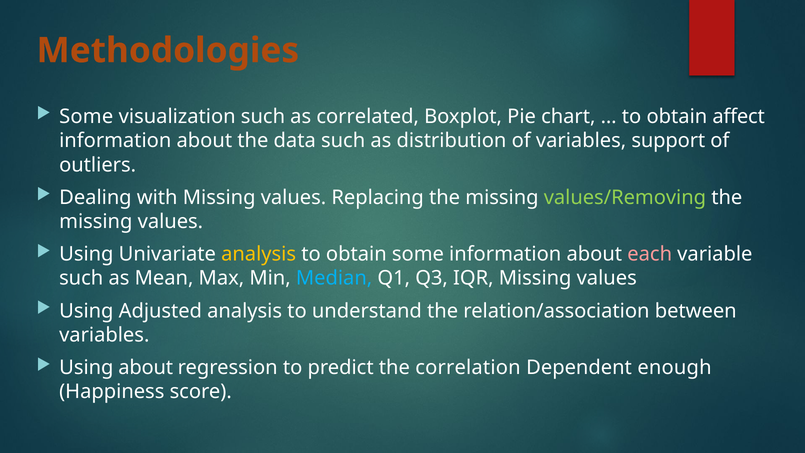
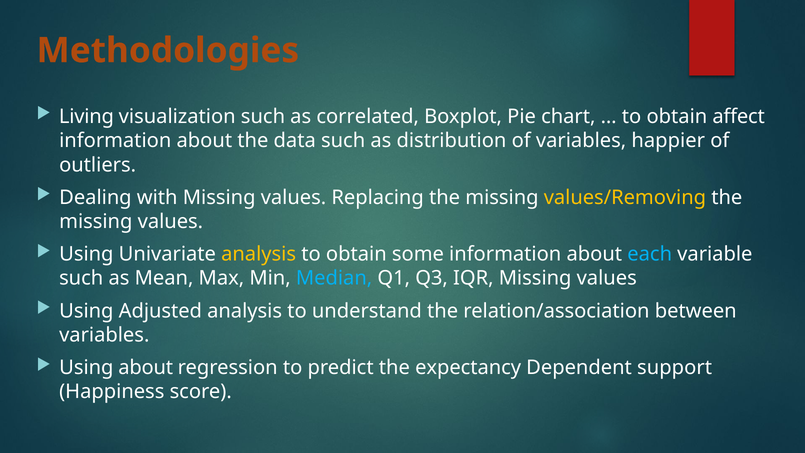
Some: Some -> Living (86, 117)
support: support -> happier (668, 141)
values/Removing colour: light green -> yellow (625, 197)
each colour: pink -> light blue (650, 254)
correlation: correlation -> expectancy (468, 367)
enough: enough -> support (675, 367)
